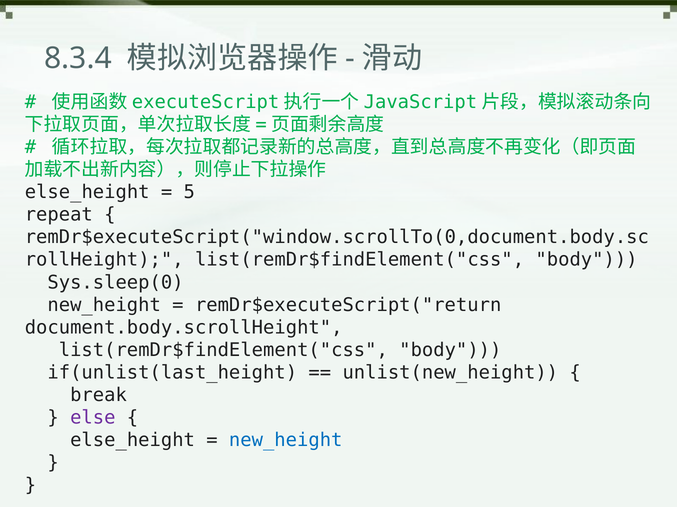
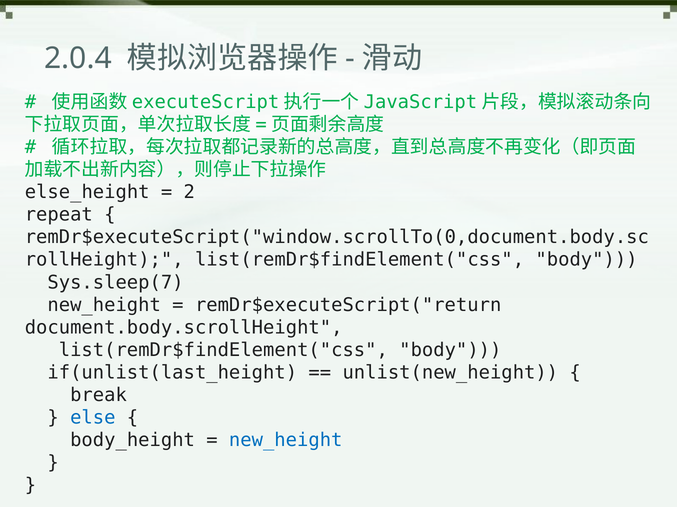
8.3.4: 8.3.4 -> 2.0.4 (78, 59)
5: 5 -> 2 (189, 192)
Sys.sleep(0: Sys.sleep(0 -> Sys.sleep(7 (116, 283)
else colour: purple -> blue (93, 418)
else_height: else_height -> body_height (133, 441)
